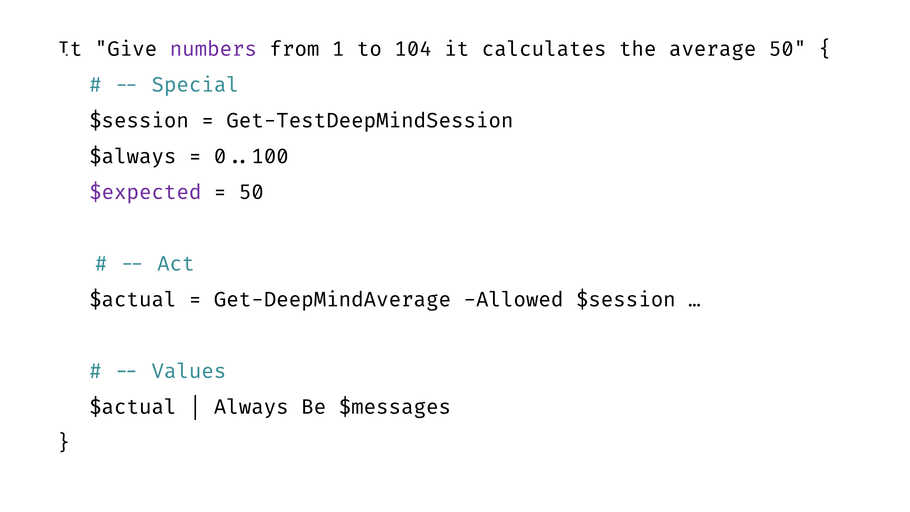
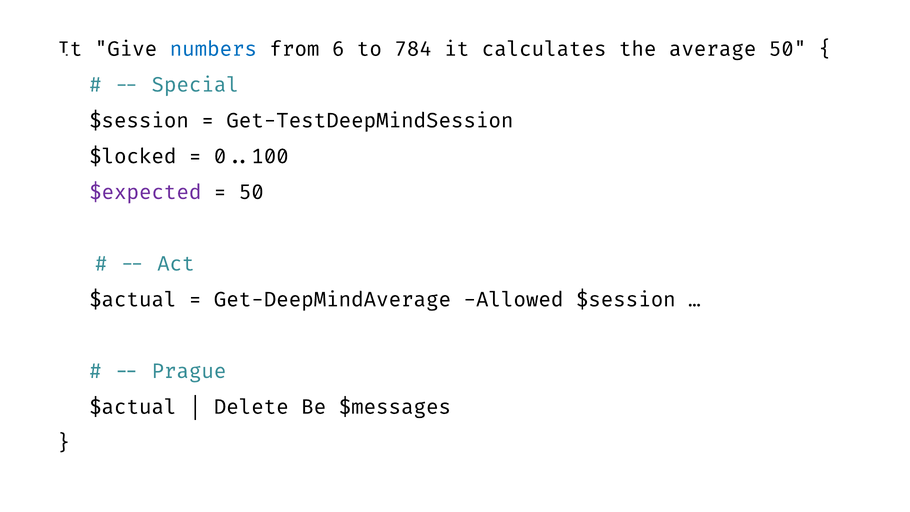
numbers colour: purple -> blue (213, 49)
1: 1 -> 6 (338, 49)
104: 104 -> 784 (413, 49)
$always: $always -> $locked (133, 156)
Values: Values -> Prague (189, 371)
Always: Always -> Delete (251, 407)
